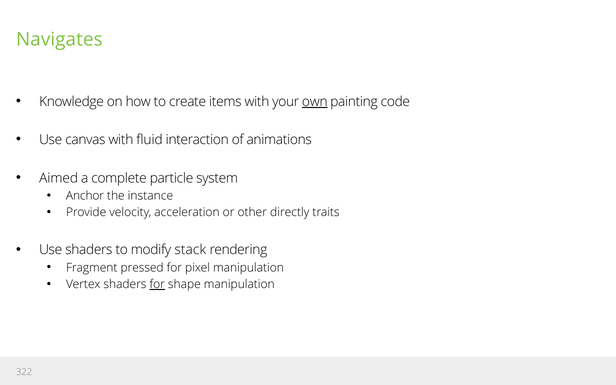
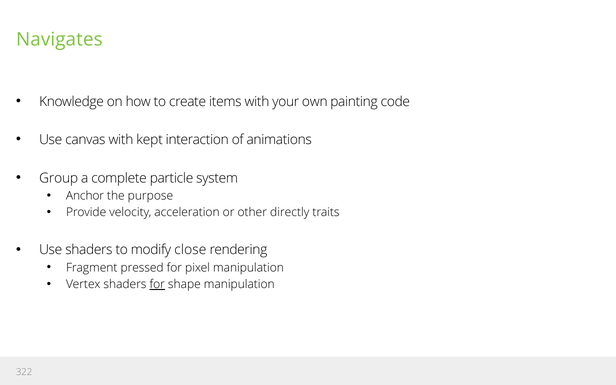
own underline: present -> none (315, 101)
fluid: fluid -> kept (150, 140)
Aimed: Aimed -> Group (59, 178)
instance: instance -> purpose (150, 196)
stack: stack -> close (190, 250)
